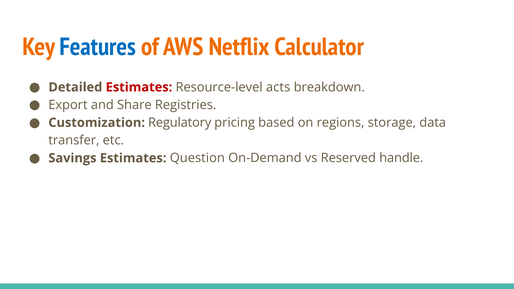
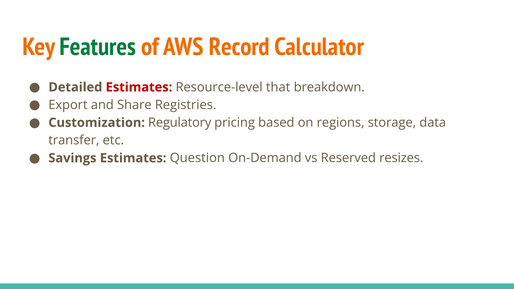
Features colour: blue -> green (98, 47)
Netflix: Netflix -> Record (239, 47)
acts: acts -> that (278, 87)
handle: handle -> resizes (401, 158)
